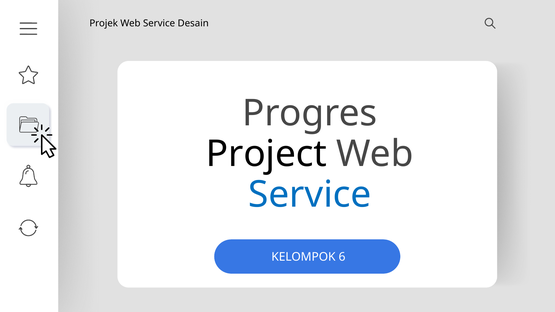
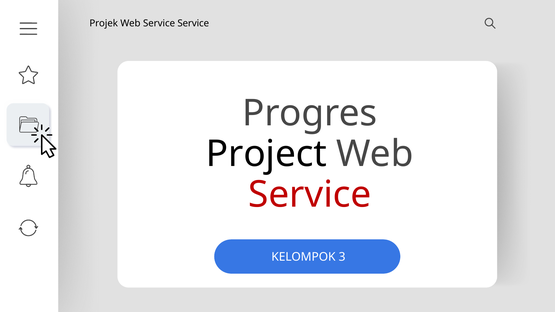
Service Desain: Desain -> Service (193, 23)
Service colour: blue -> red (310, 195)
6: 6 -> 3 (342, 257)
